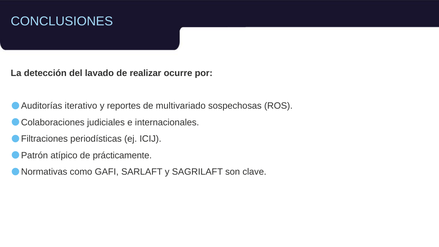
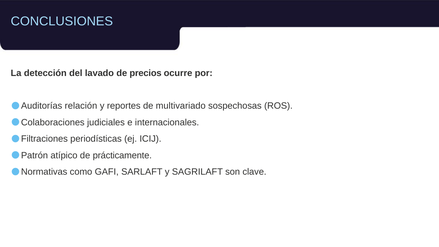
realizar: realizar -> precios (146, 73)
iterativo: iterativo -> relación (81, 106)
